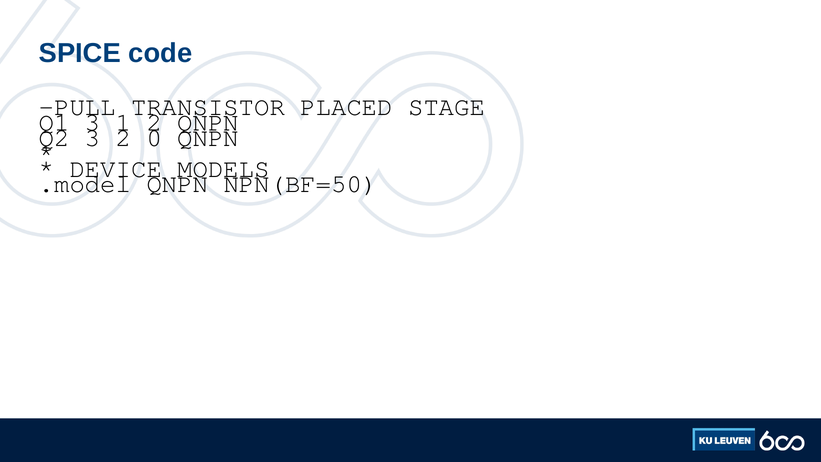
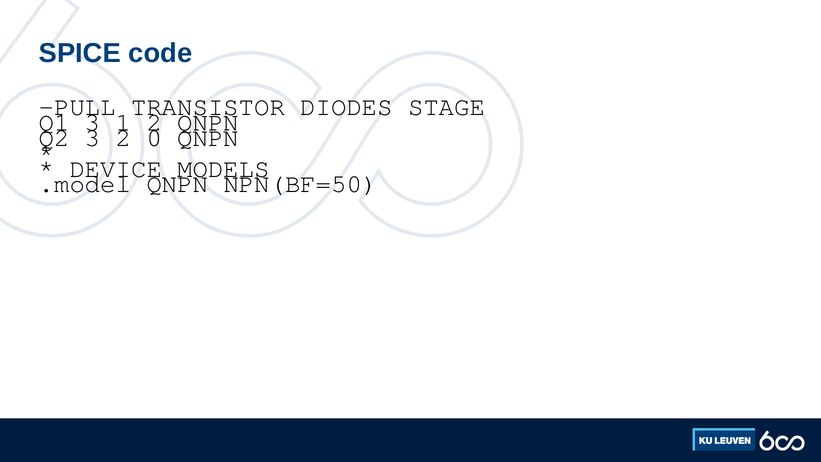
PLACED: PLACED -> DIODES (347, 107)
